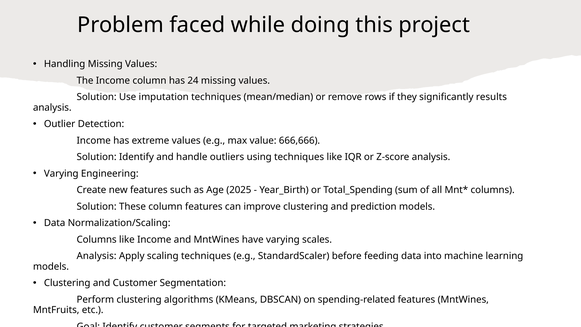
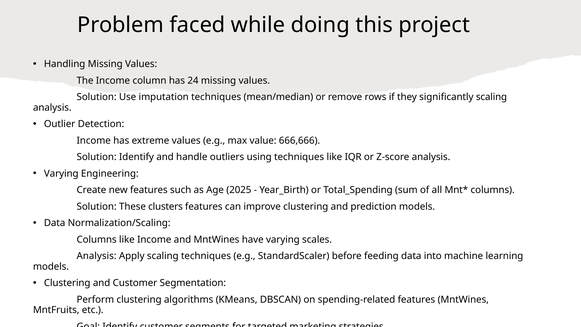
significantly results: results -> scaling (491, 97)
These column: column -> clusters (166, 206)
